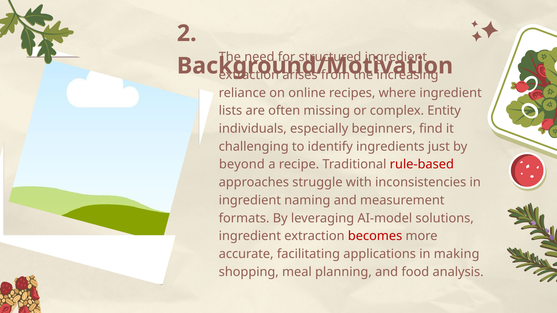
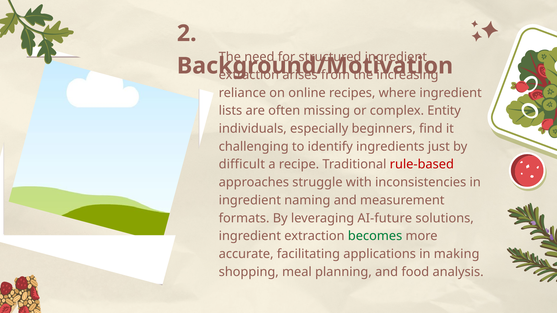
beyond: beyond -> difficult (242, 165)
AI-model: AI-model -> AI-future (385, 218)
becomes colour: red -> green (375, 236)
